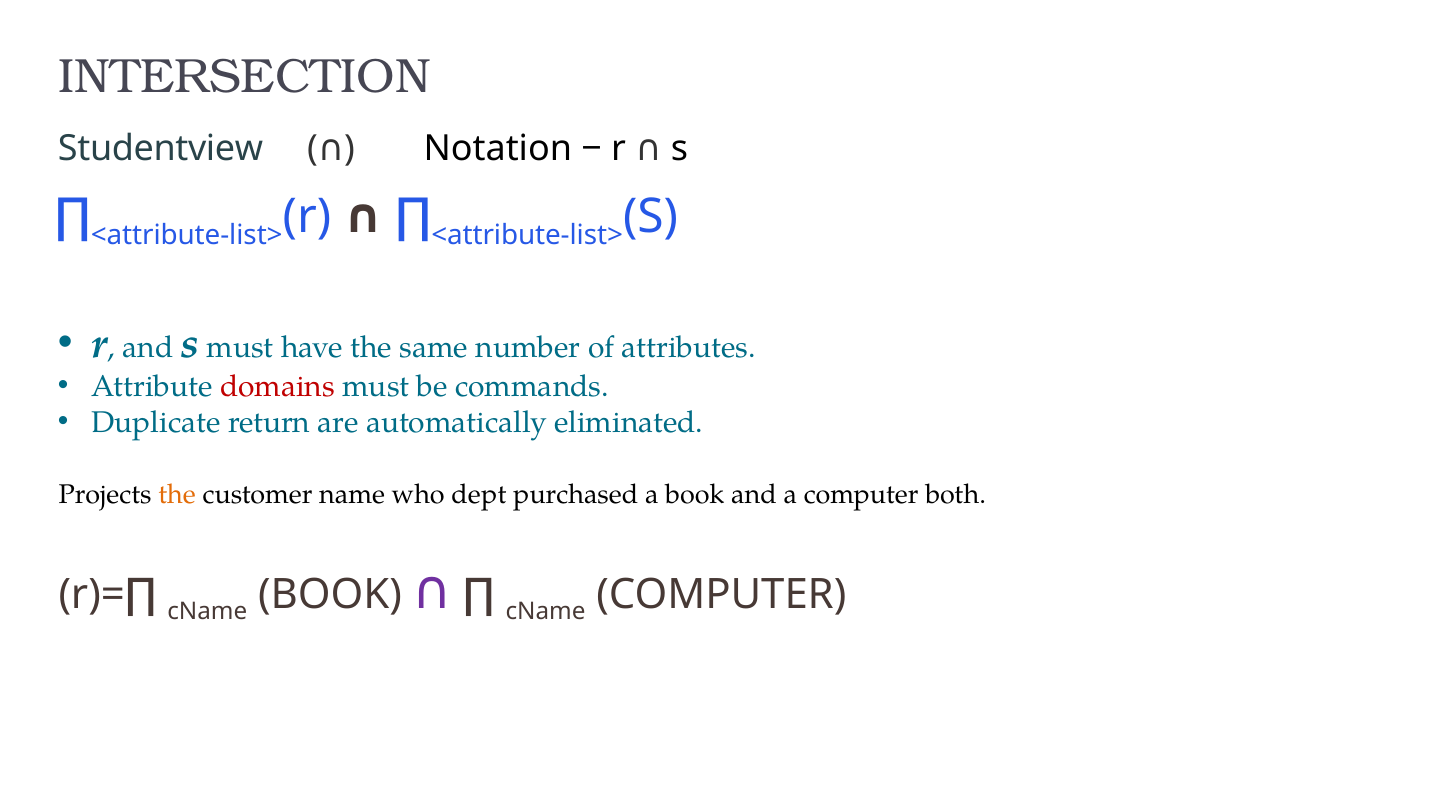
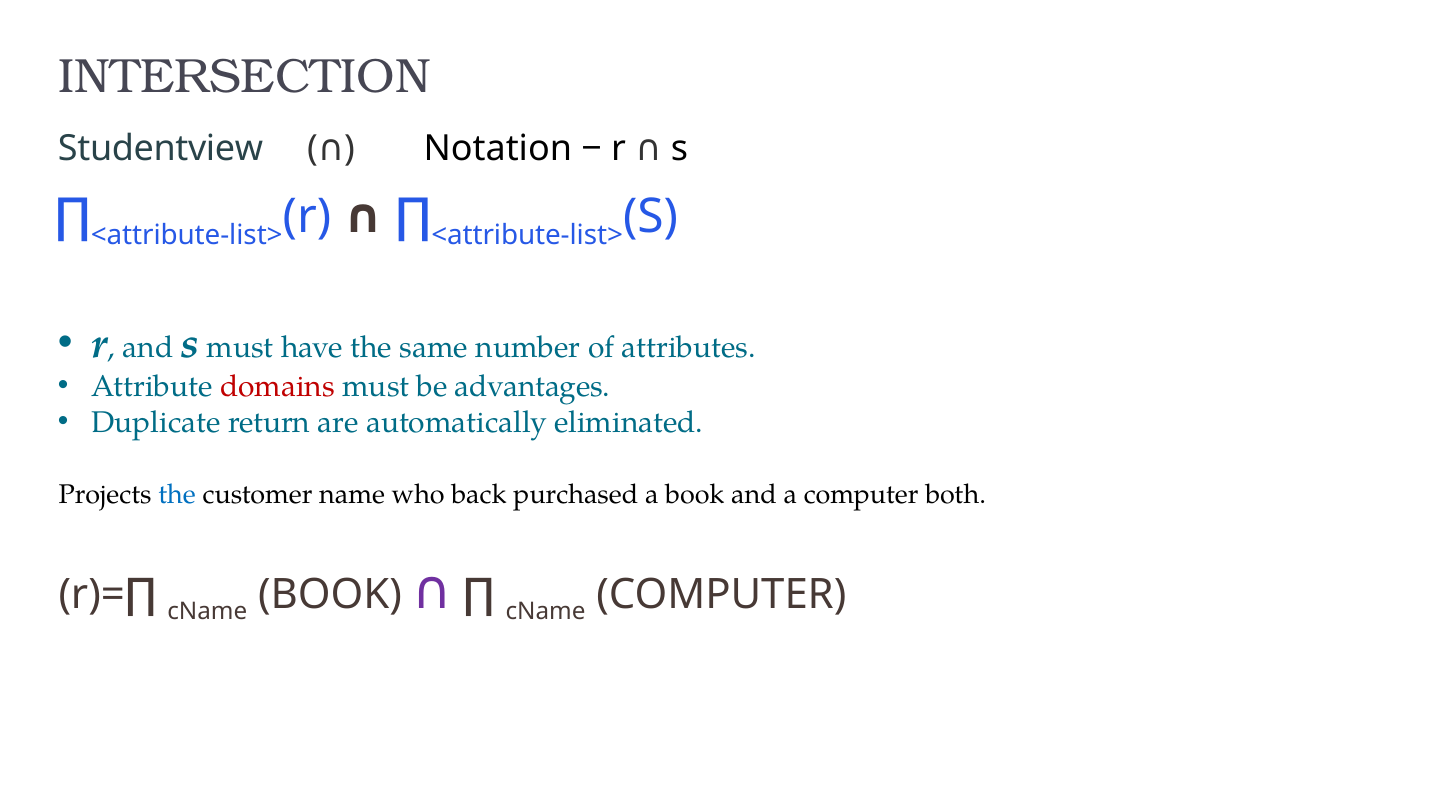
commands: commands -> advantages (532, 386)
the colour: orange -> blue (177, 495)
dept: dept -> back (479, 495)
